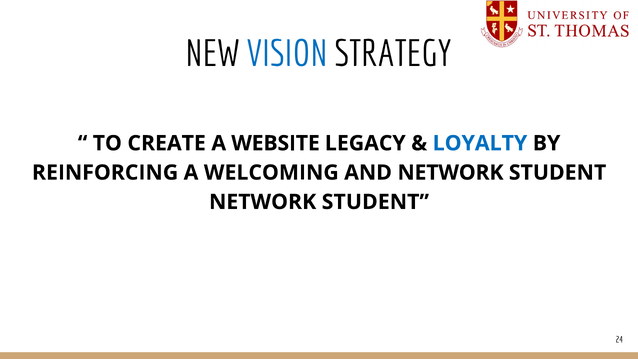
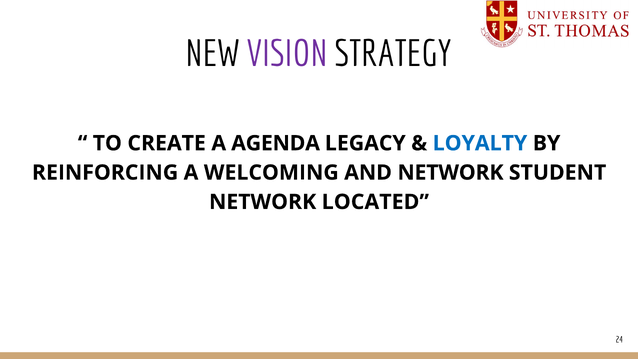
VISION colour: blue -> purple (287, 54)
WEBSITE: WEBSITE -> AGENDA (276, 143)
STUDENT: STUDENT -> LOCATED (375, 202)
